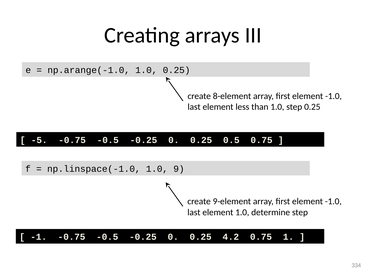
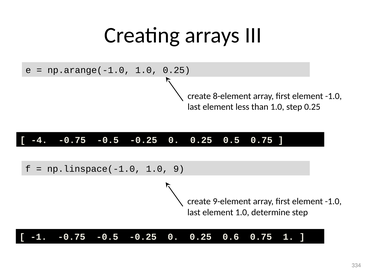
-5: -5 -> -4 (39, 140)
4.2: 4.2 -> 0.6 (231, 237)
